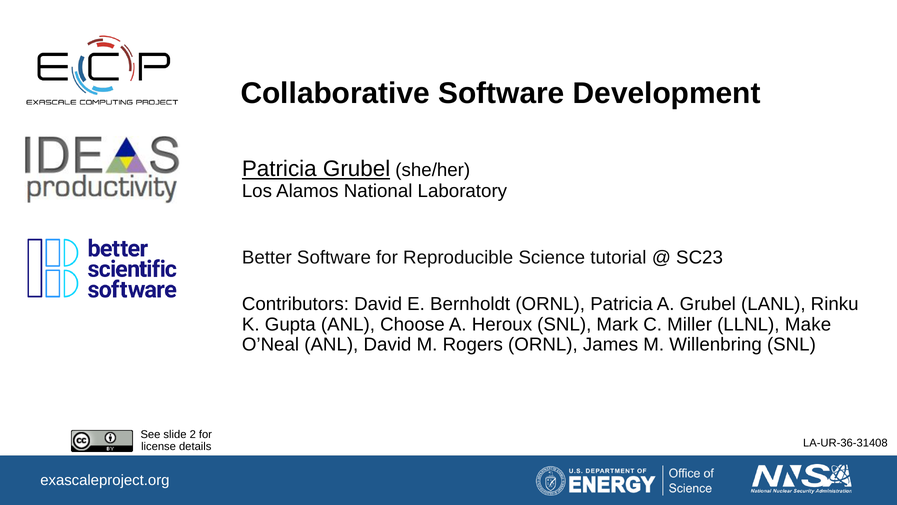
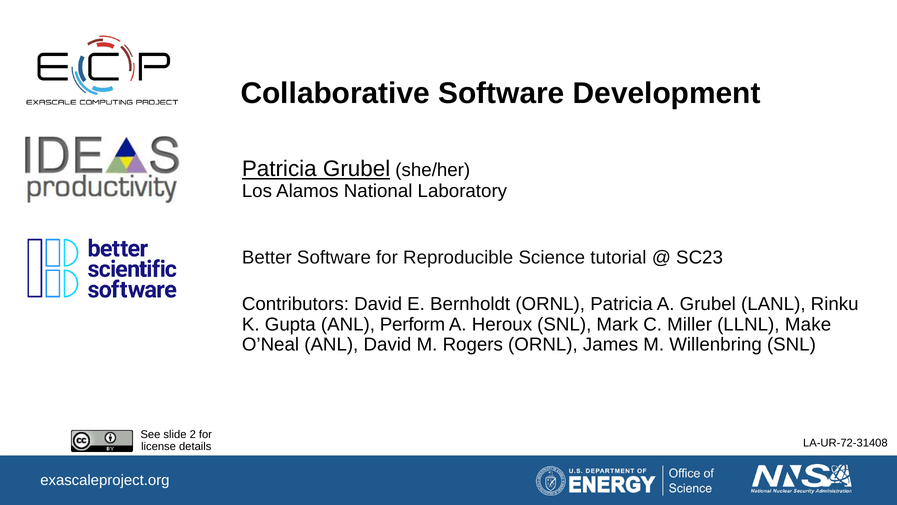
Choose: Choose -> Perform (413, 324)
LA-UR-36-31408: LA-UR-36-31408 -> LA-UR-72-31408 (845, 443)
